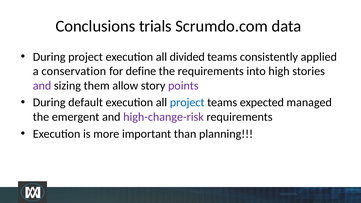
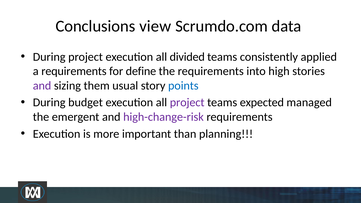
trials: trials -> view (155, 26)
a conservation: conservation -> requirements (74, 71)
allow: allow -> usual (125, 86)
points colour: purple -> blue (183, 86)
default: default -> budget (86, 103)
project colour: blue -> purple (187, 103)
